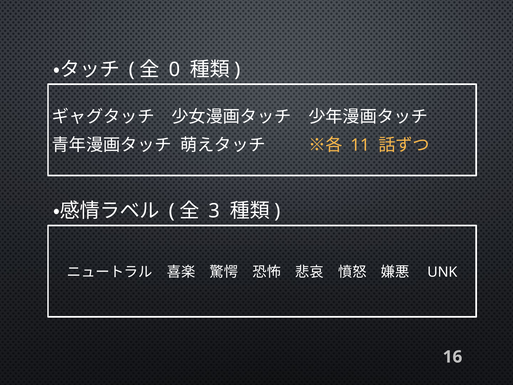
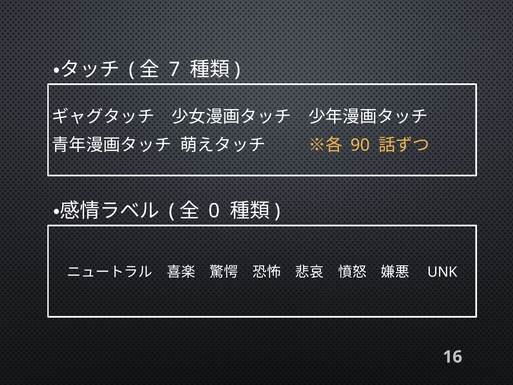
0: 0 -> 7 (174, 69)
11: 11 -> 90 (360, 145)
3: 3 -> 0 (214, 211)
